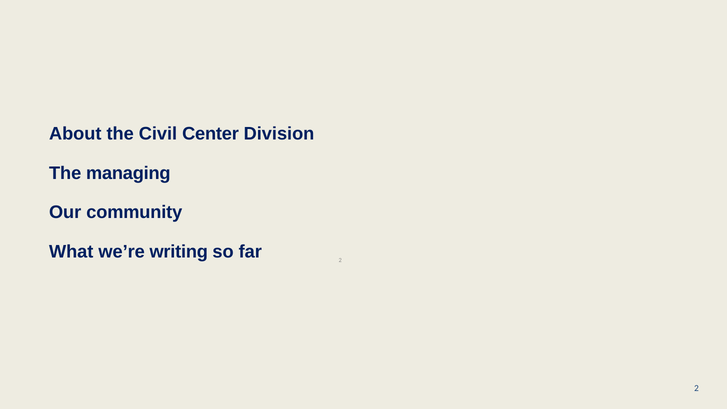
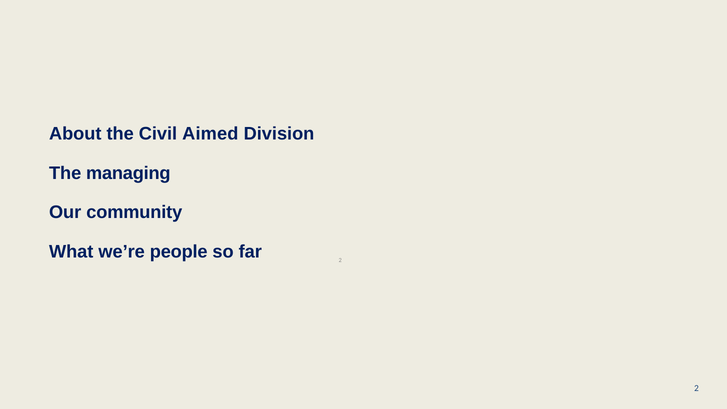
Center: Center -> Aimed (210, 134)
writing: writing -> people (179, 252)
